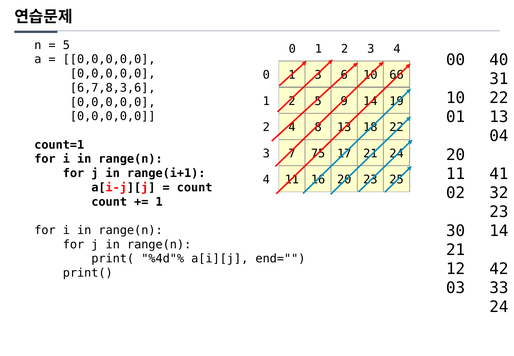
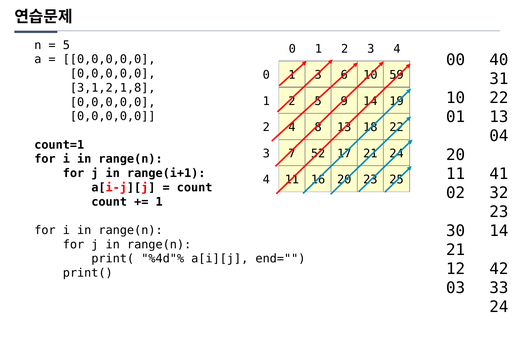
66: 66 -> 59 (397, 75)
6,7,8,3,6: 6,7,8,3,6 -> 3,1,2,1,8 (113, 88)
75: 75 -> 52 (318, 153)
